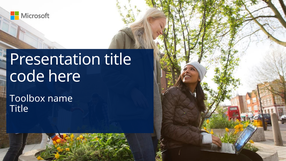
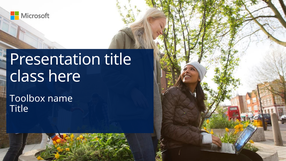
code: code -> class (27, 77)
